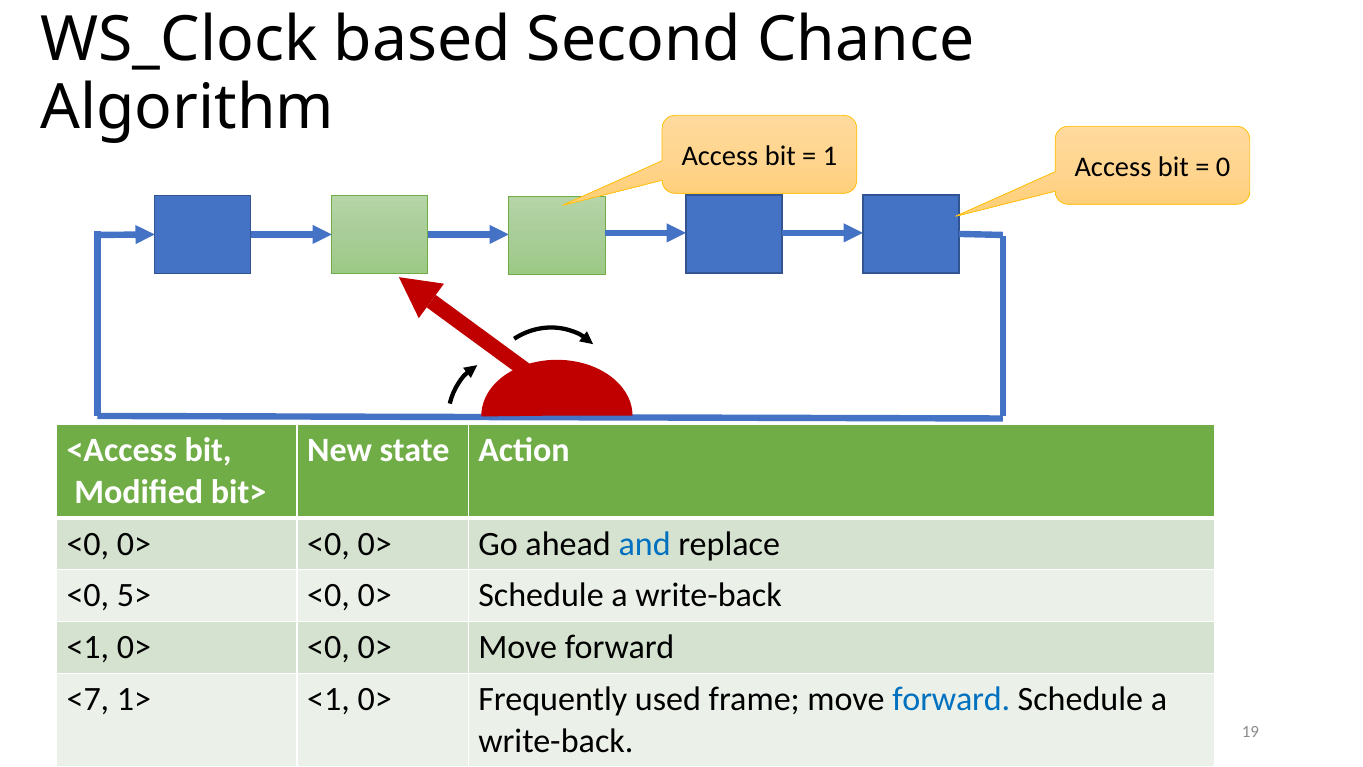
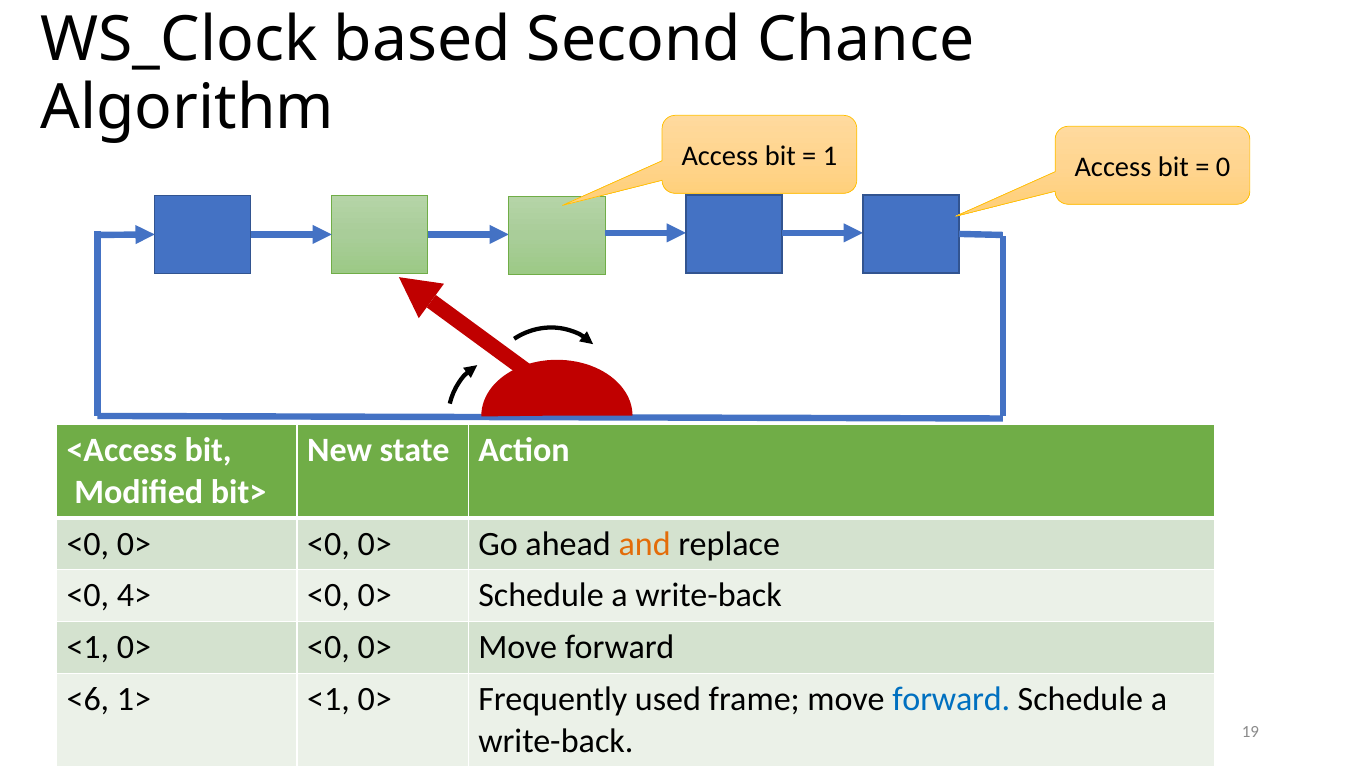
and colour: blue -> orange (645, 544)
5>: 5> -> 4> (134, 595)
<7: <7 -> <6 (88, 699)
